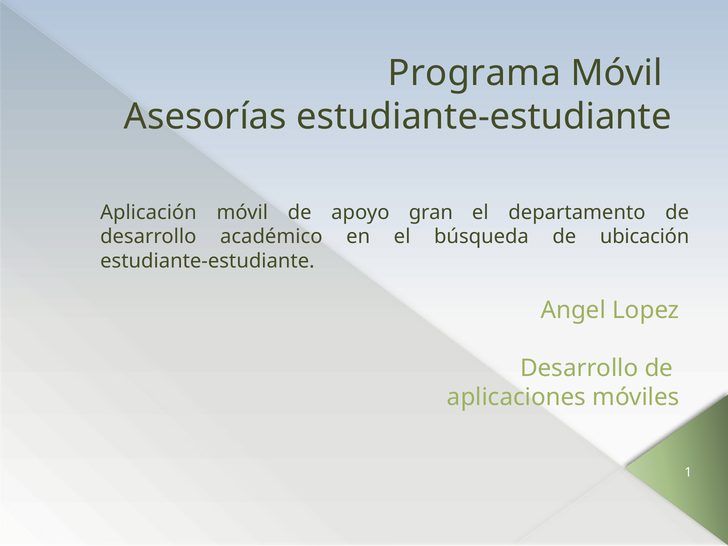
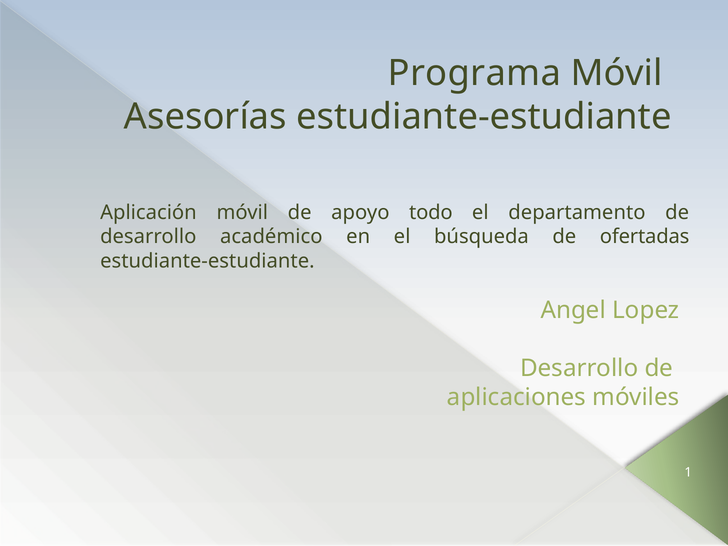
gran: gran -> todo (431, 213)
ubicación: ubicación -> ofertadas (645, 237)
